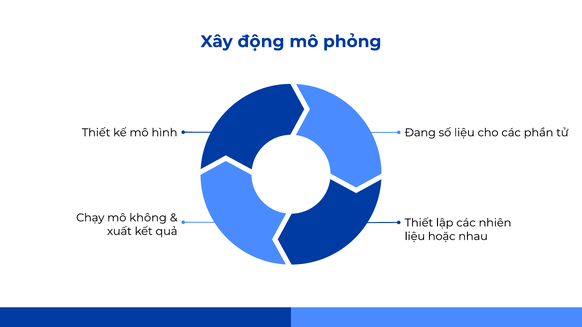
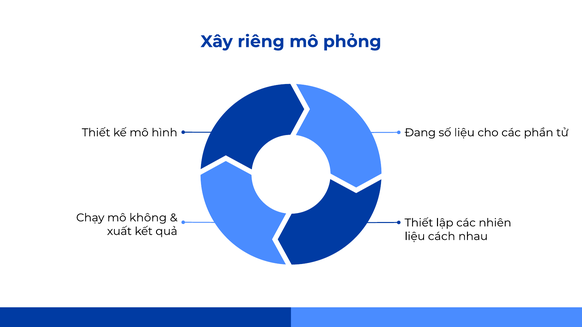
động: động -> riêng (261, 42)
hoặc: hoặc -> cách (442, 237)
